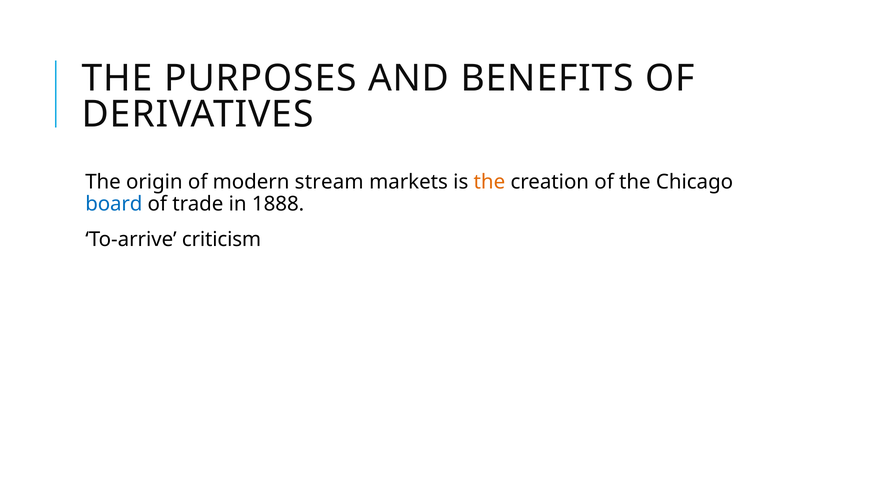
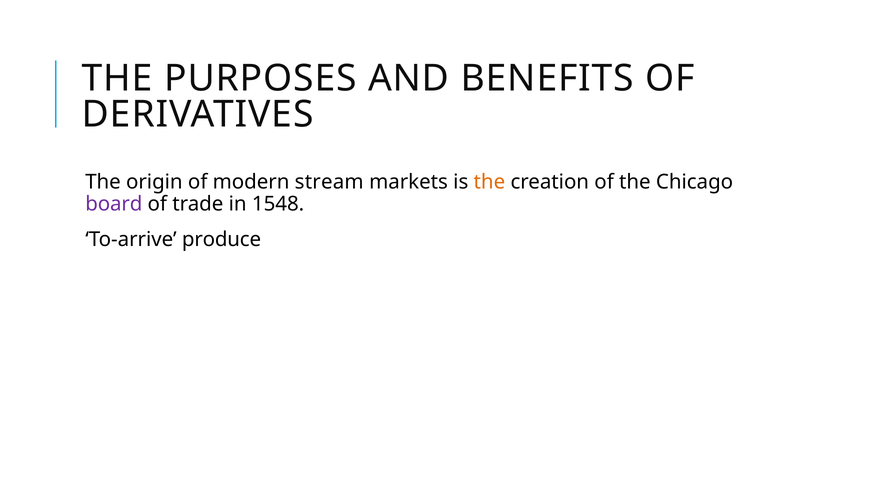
board colour: blue -> purple (114, 204)
1888: 1888 -> 1548 (278, 204)
criticism: criticism -> produce (222, 239)
